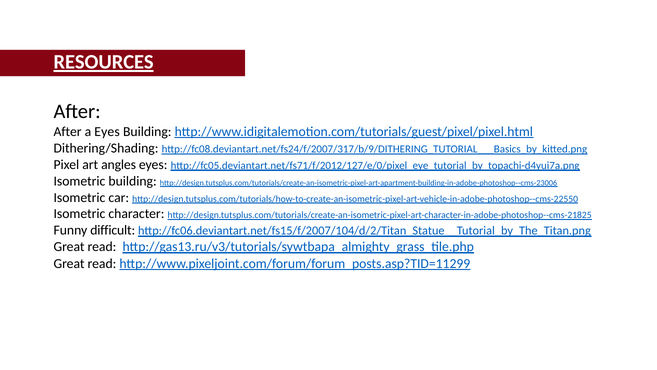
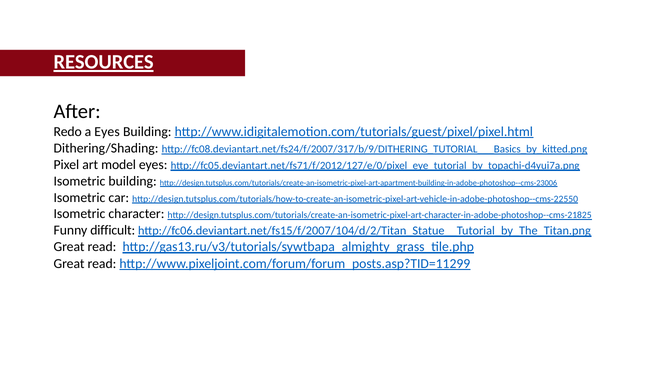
After: After -> Redo (68, 131)
angles: angles -> model (119, 164)
